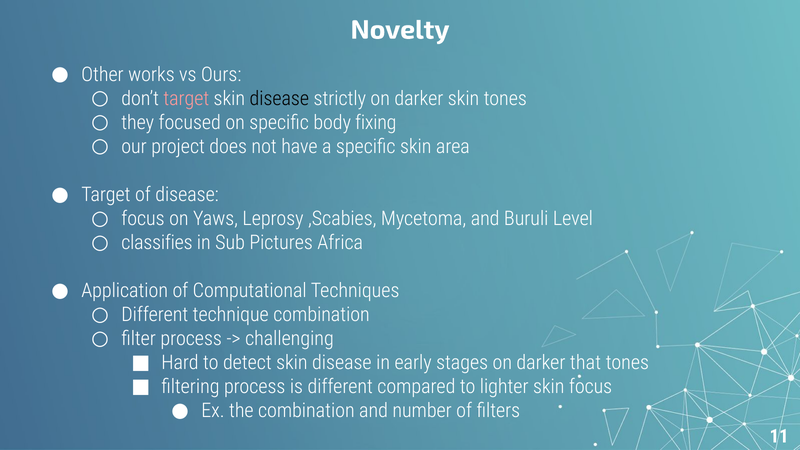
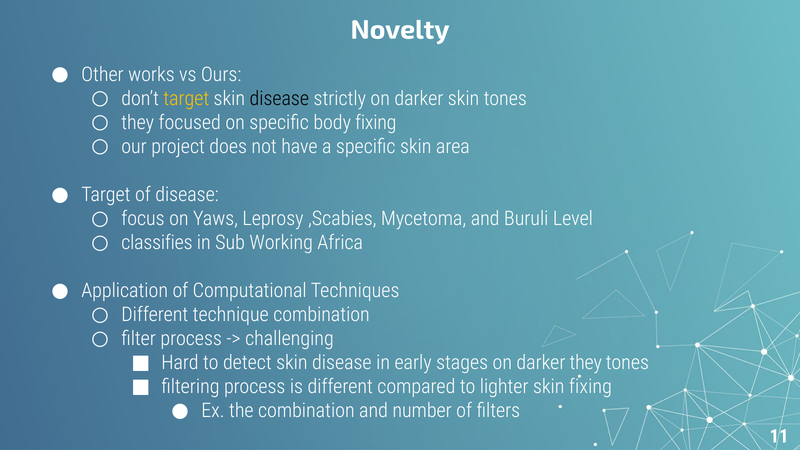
target colour: pink -> yellow (186, 99)
Pictures: Pictures -> Working (281, 243)
darker that: that -> they (586, 363)
skin focus: focus -> fixing (590, 387)
